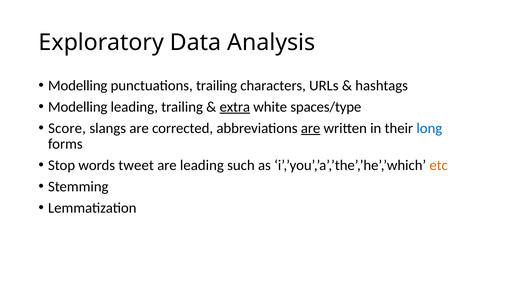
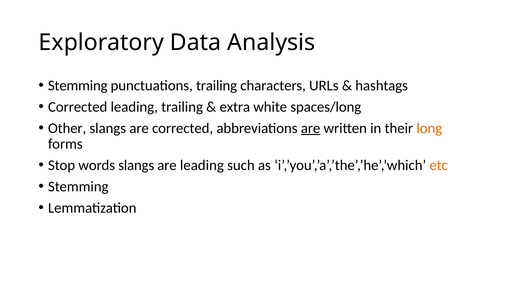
Modelling: Modelling -> Stemming (78, 86)
Modelling: Modelling -> Corrected (78, 107)
extra underline: present -> none (235, 107)
spaces/type: spaces/type -> spaces/long (326, 107)
Score: Score -> Other (67, 128)
long colour: blue -> orange (429, 128)
words tweet: tweet -> slangs (136, 165)
